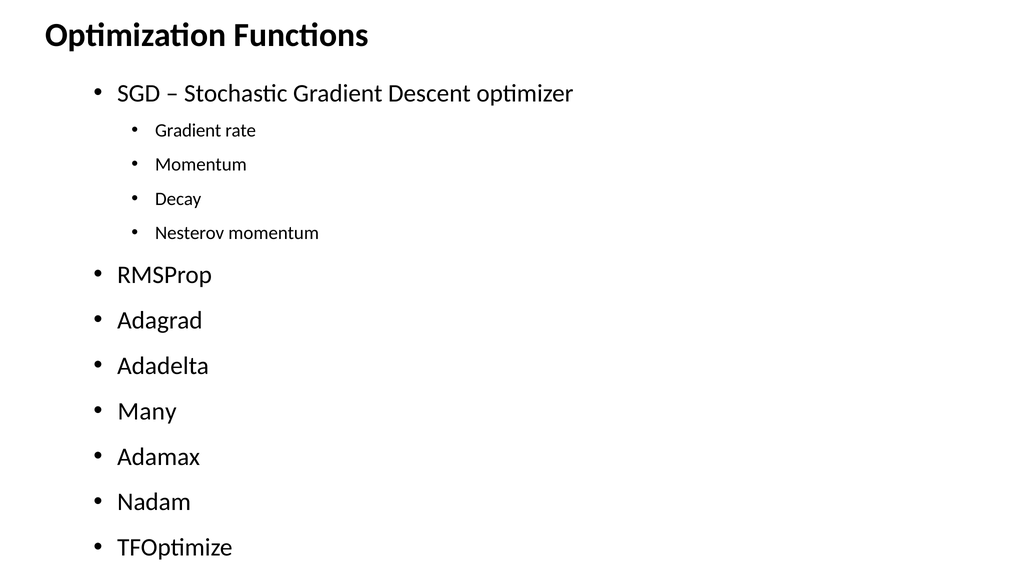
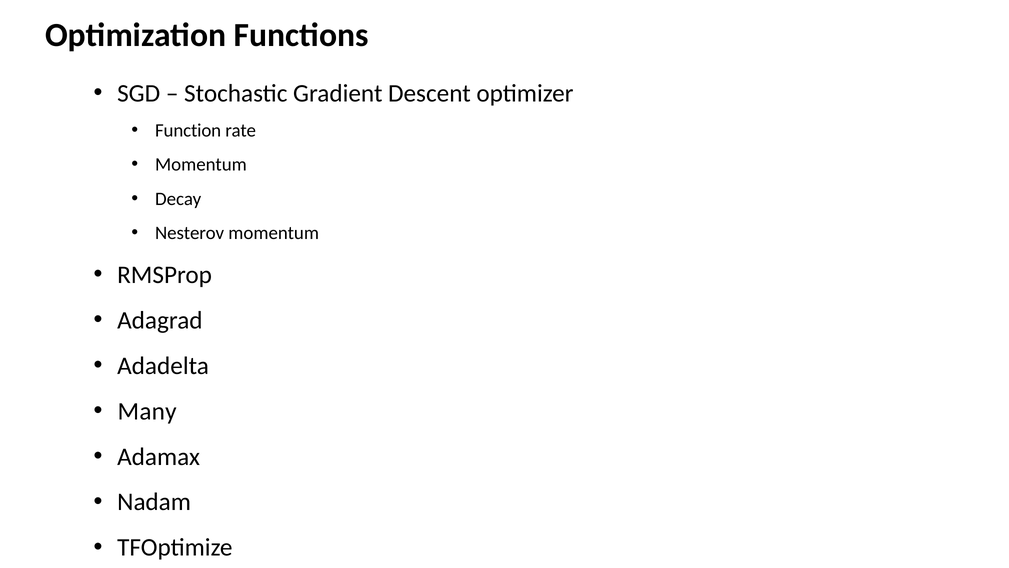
Gradient: Gradient -> Function (188, 131)
